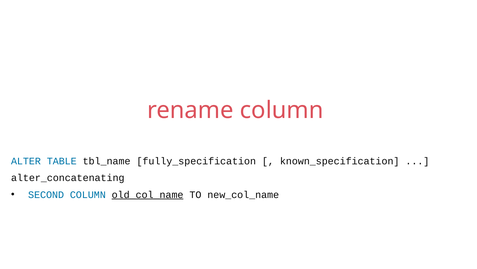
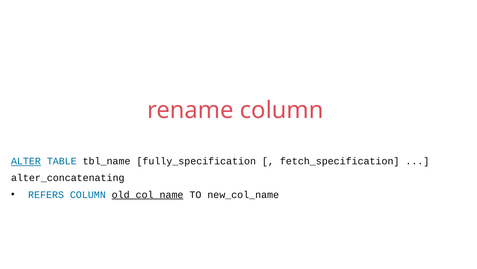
ALTER underline: none -> present (26, 161)
known_specification: known_specification -> fetch_specification (340, 161)
SECOND: SECOND -> REFERS (46, 194)
